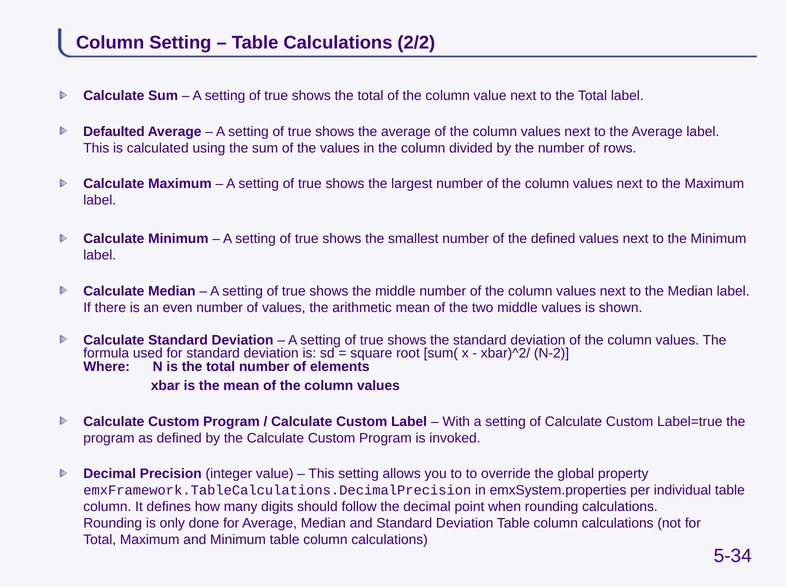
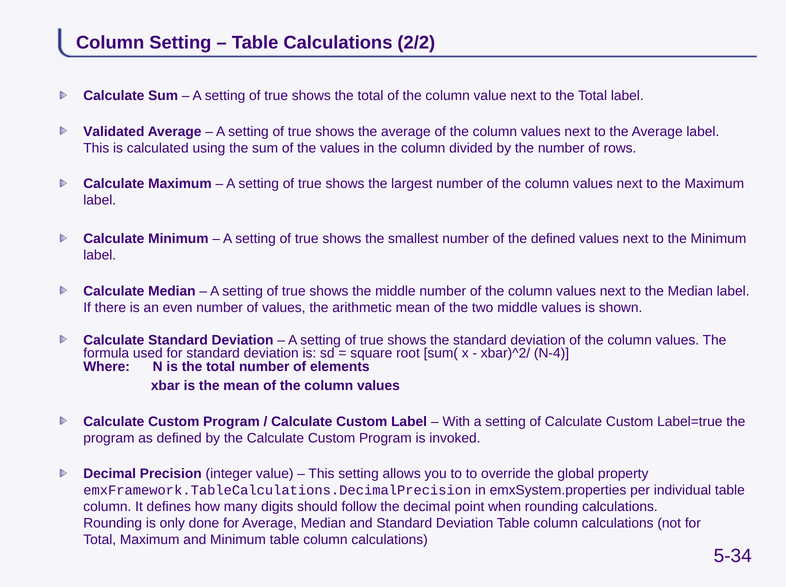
Defaulted: Defaulted -> Validated (114, 132)
N-2: N-2 -> N-4 (552, 354)
